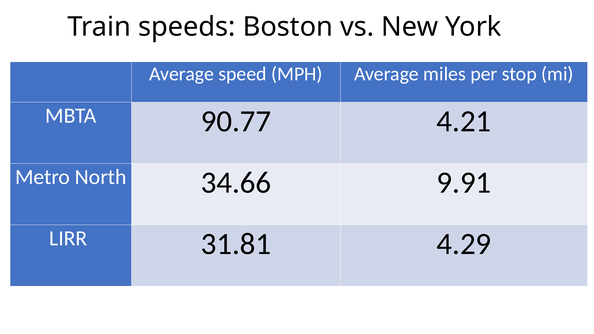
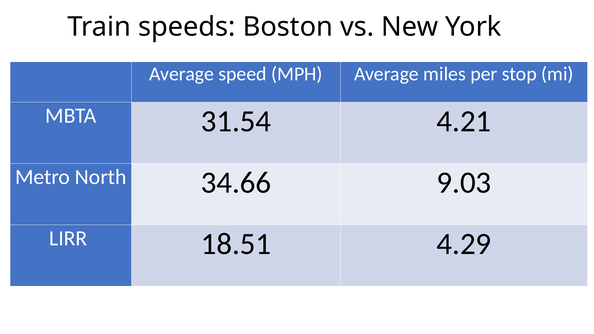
90.77: 90.77 -> 31.54 (236, 121)
9.91: 9.91 -> 9.03 (464, 183)
31.81: 31.81 -> 18.51 (236, 244)
